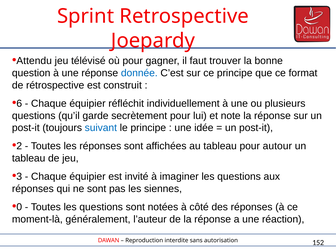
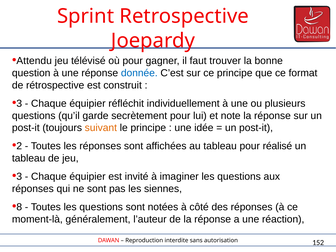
6: 6 -> 3 (19, 103)
suivant colour: blue -> orange (101, 128)
autour: autour -> réalisé (277, 146)
0: 0 -> 8 (19, 207)
